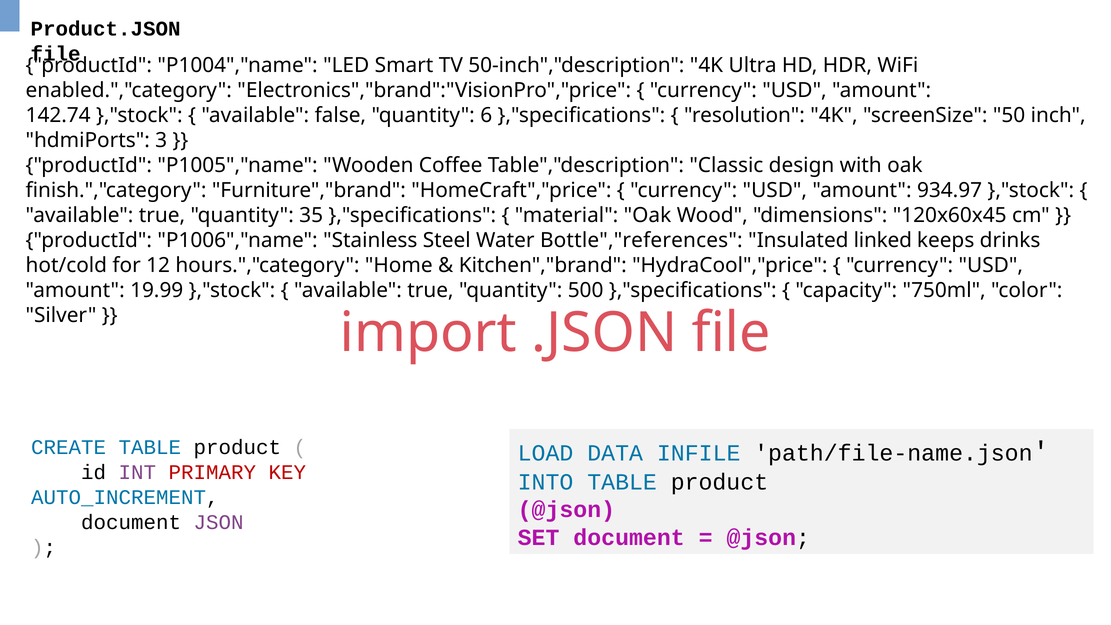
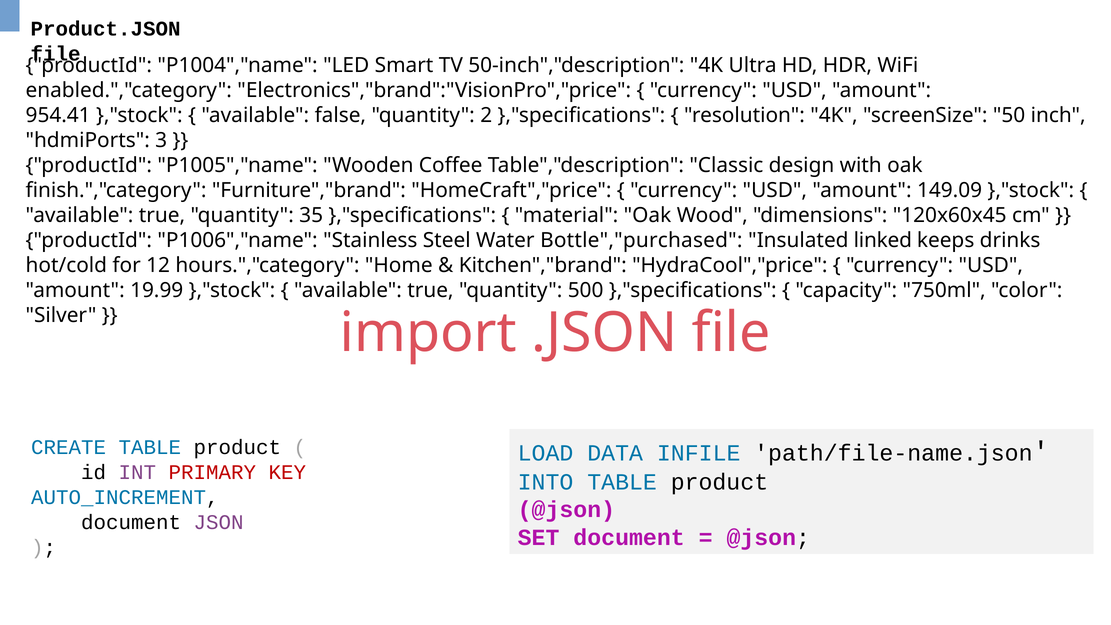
142.74: 142.74 -> 954.41 (58, 115)
6: 6 -> 2 (486, 115)
934.97: 934.97 -> 149.09 (950, 190)
Bottle","references: Bottle","references -> Bottle","purchased (641, 240)
